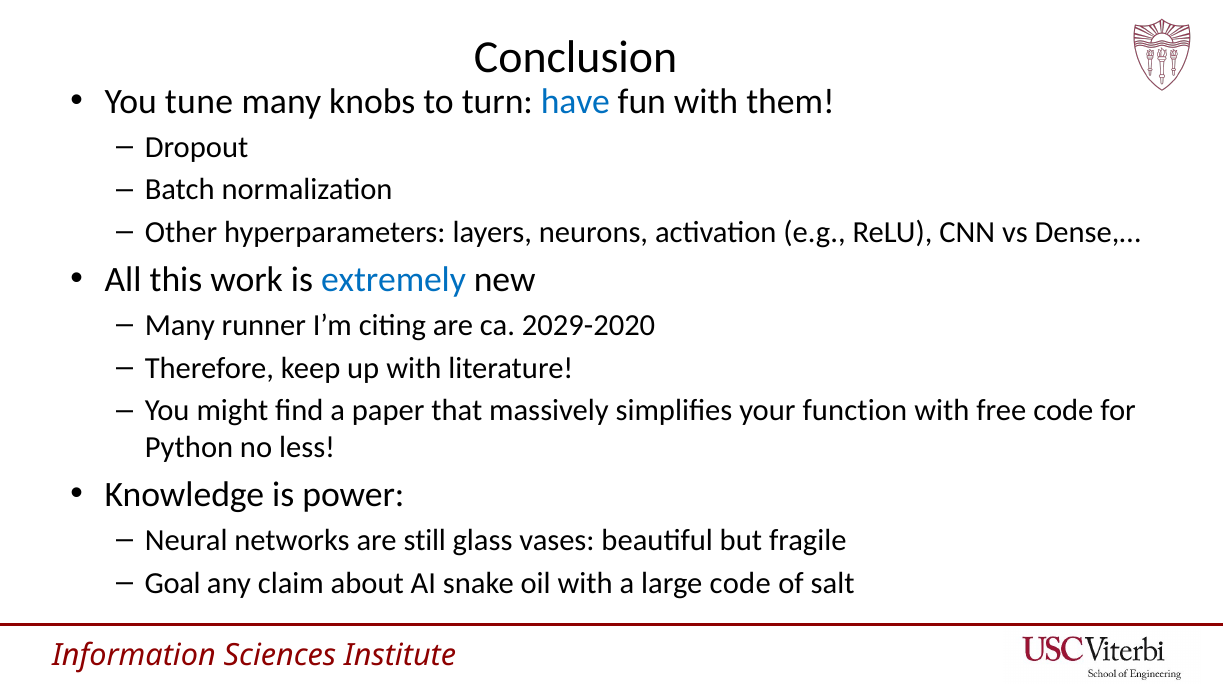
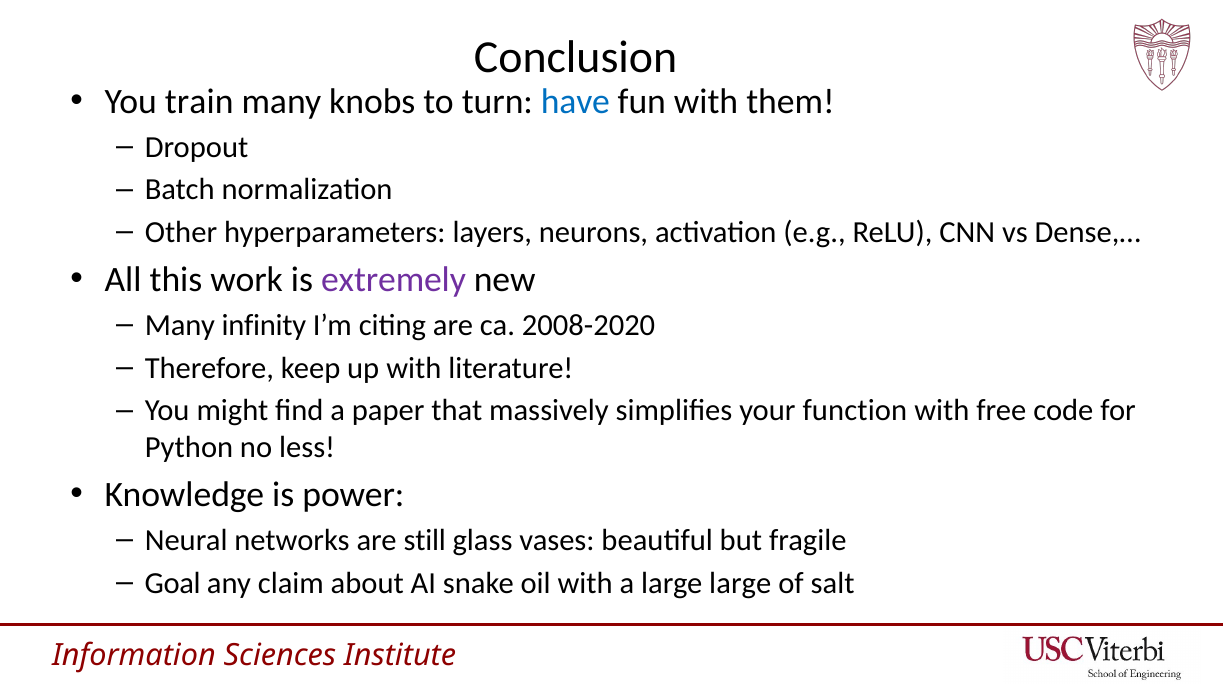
tune: tune -> train (199, 101)
extremely colour: blue -> purple (393, 280)
runner: runner -> infinity (264, 325)
2029-2020: 2029-2020 -> 2008-2020 (589, 325)
large code: code -> large (740, 583)
